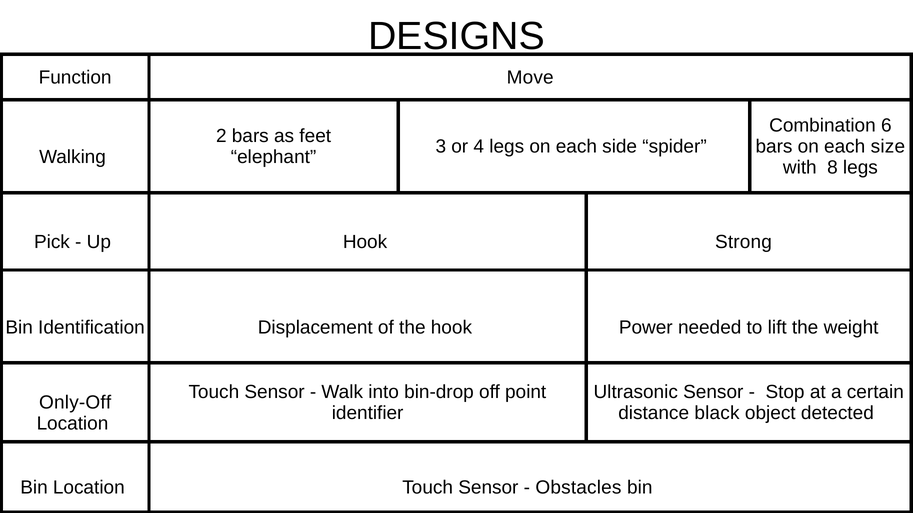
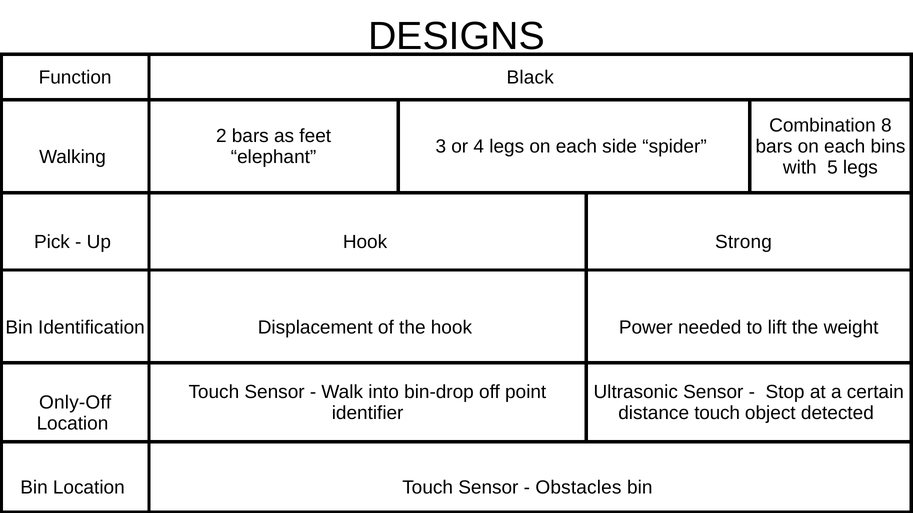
Move: Move -> Black (530, 77)
6: 6 -> 8 (886, 126)
size: size -> bins (888, 147)
8: 8 -> 5 (832, 168)
distance black: black -> touch (717, 414)
